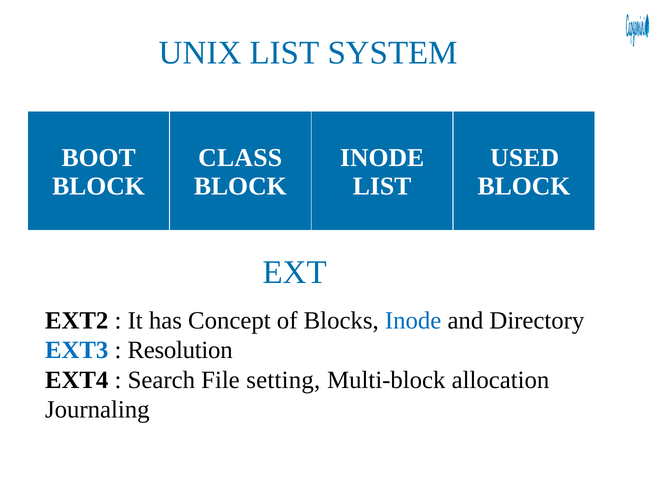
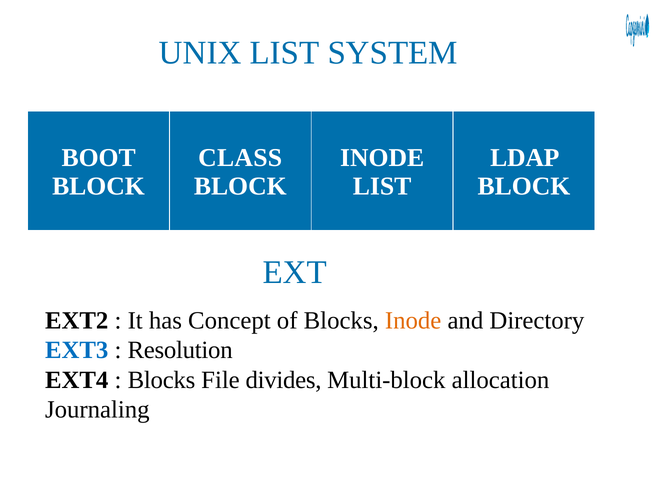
USED: USED -> LDAP (525, 157)
Inode colour: blue -> orange (413, 320)
Search: Search -> Blocks (161, 380)
setting: setting -> divides (284, 380)
